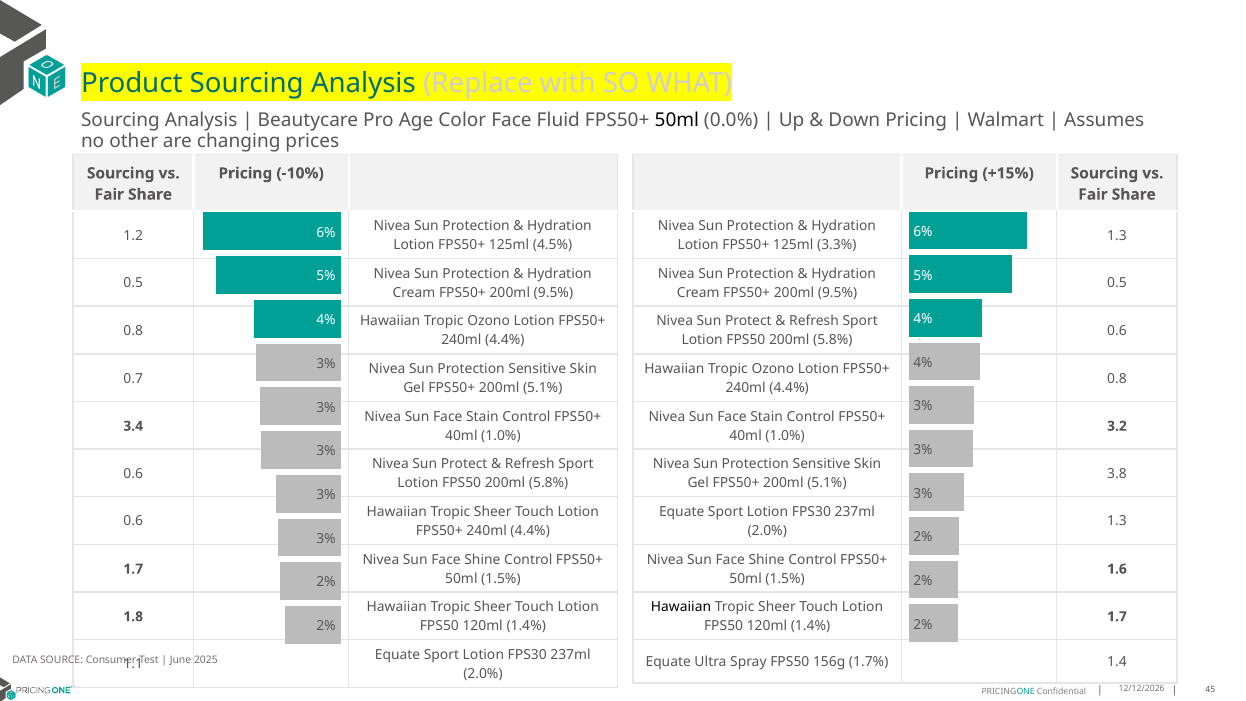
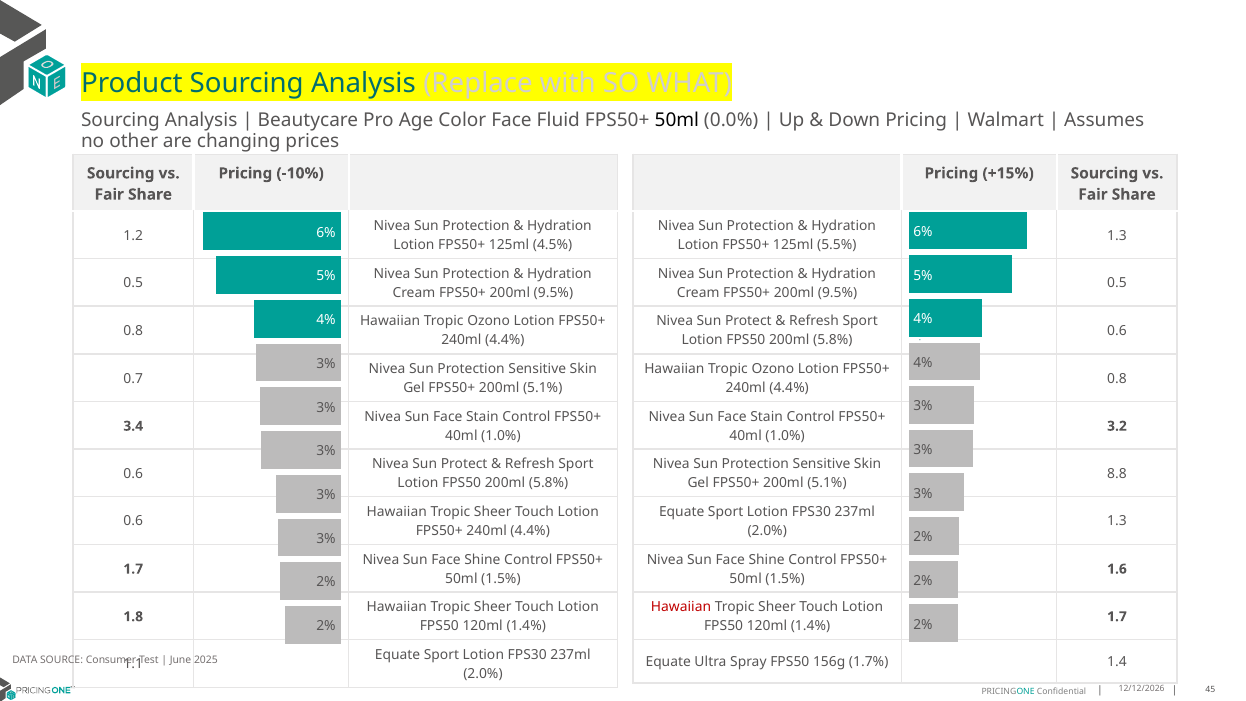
3.3%: 3.3% -> 5.5% (837, 245)
3.8: 3.8 -> 8.8 (1117, 474)
Hawaiian colour: black -> red (681, 607)
